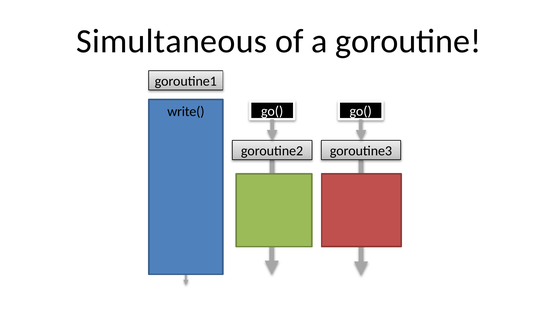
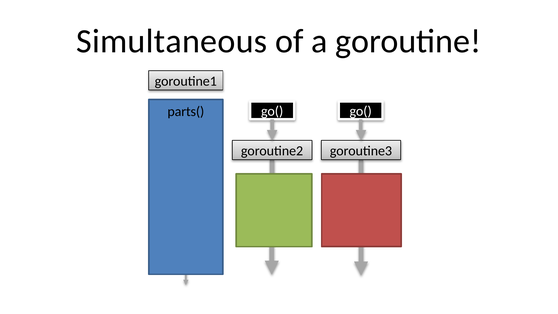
write(: write( -> parts( (186, 112)
